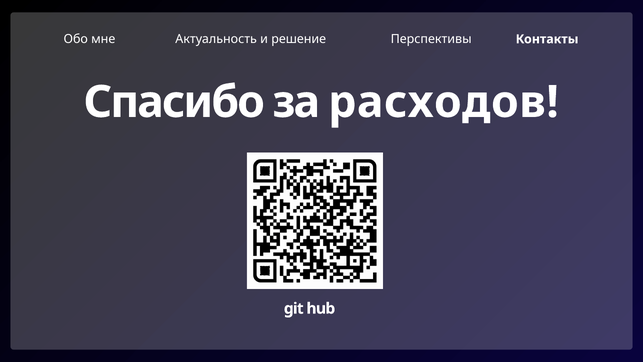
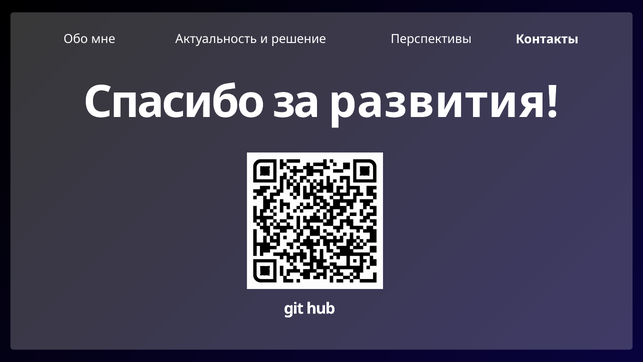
расходов: расходов -> развития (443, 102)
